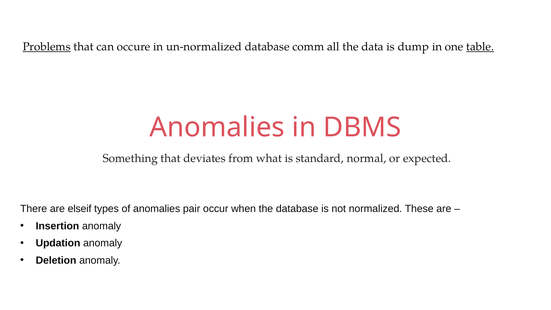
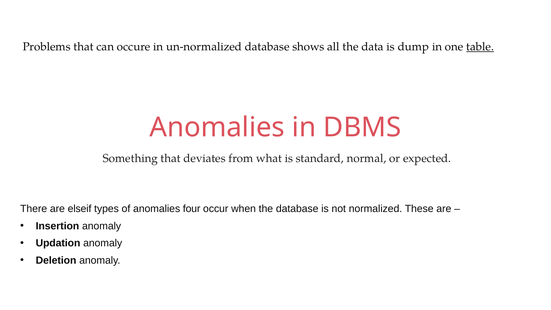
Problems underline: present -> none (47, 47)
comm: comm -> shows (308, 47)
pair: pair -> four (192, 209)
